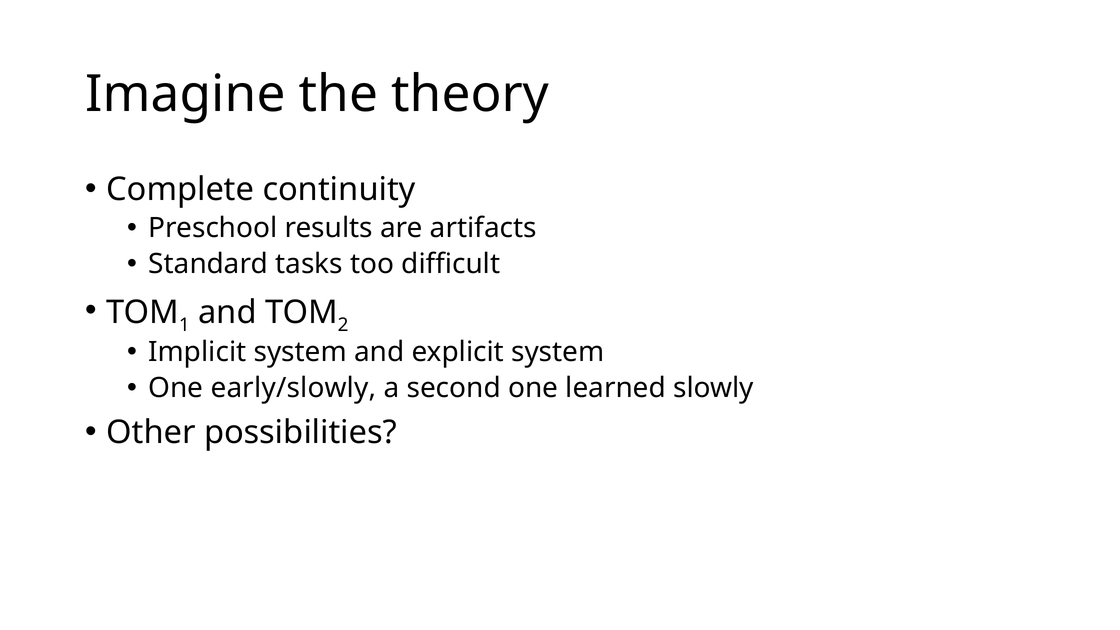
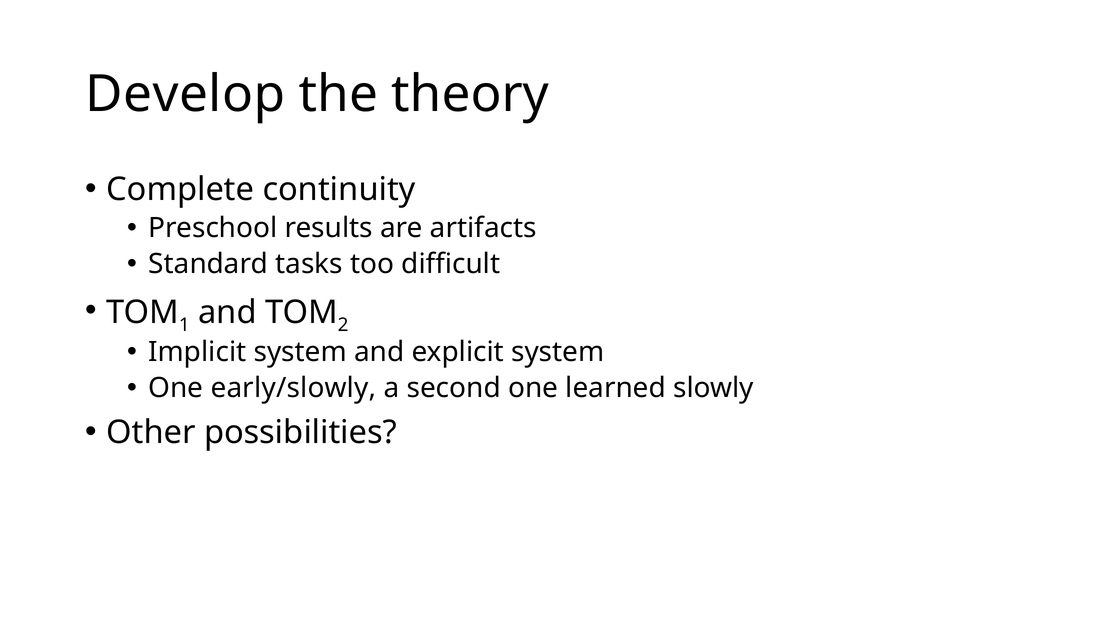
Imagine: Imagine -> Develop (185, 94)
